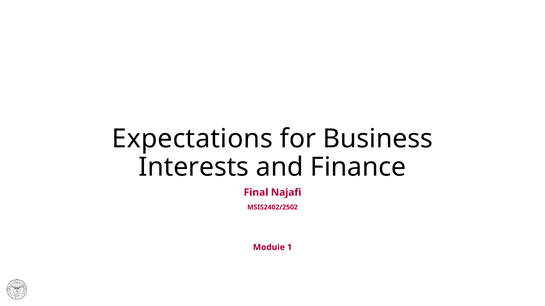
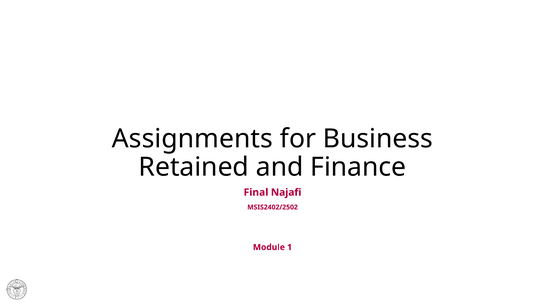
Expectations: Expectations -> Assignments (192, 139)
Interests: Interests -> Retained (194, 168)
